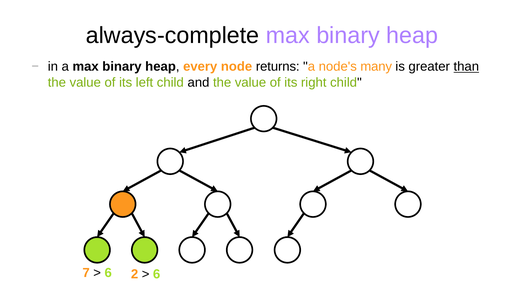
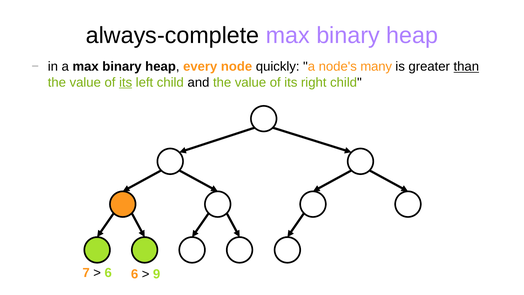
returns: returns -> quickly (278, 67)
its underline: none -> present (126, 82)
6 2: 2 -> 6 (135, 274)
6: 6 -> 9 (157, 274)
